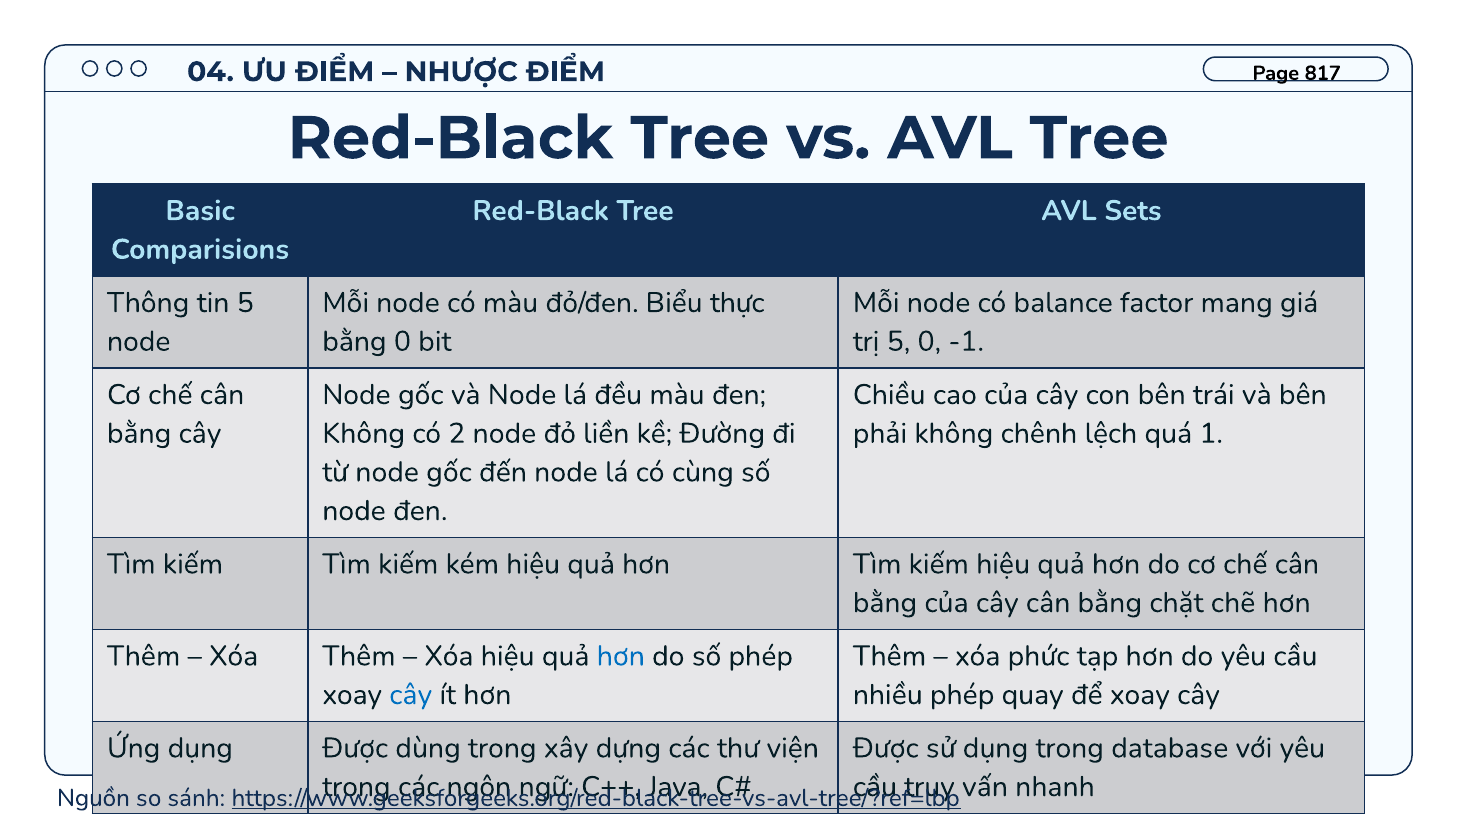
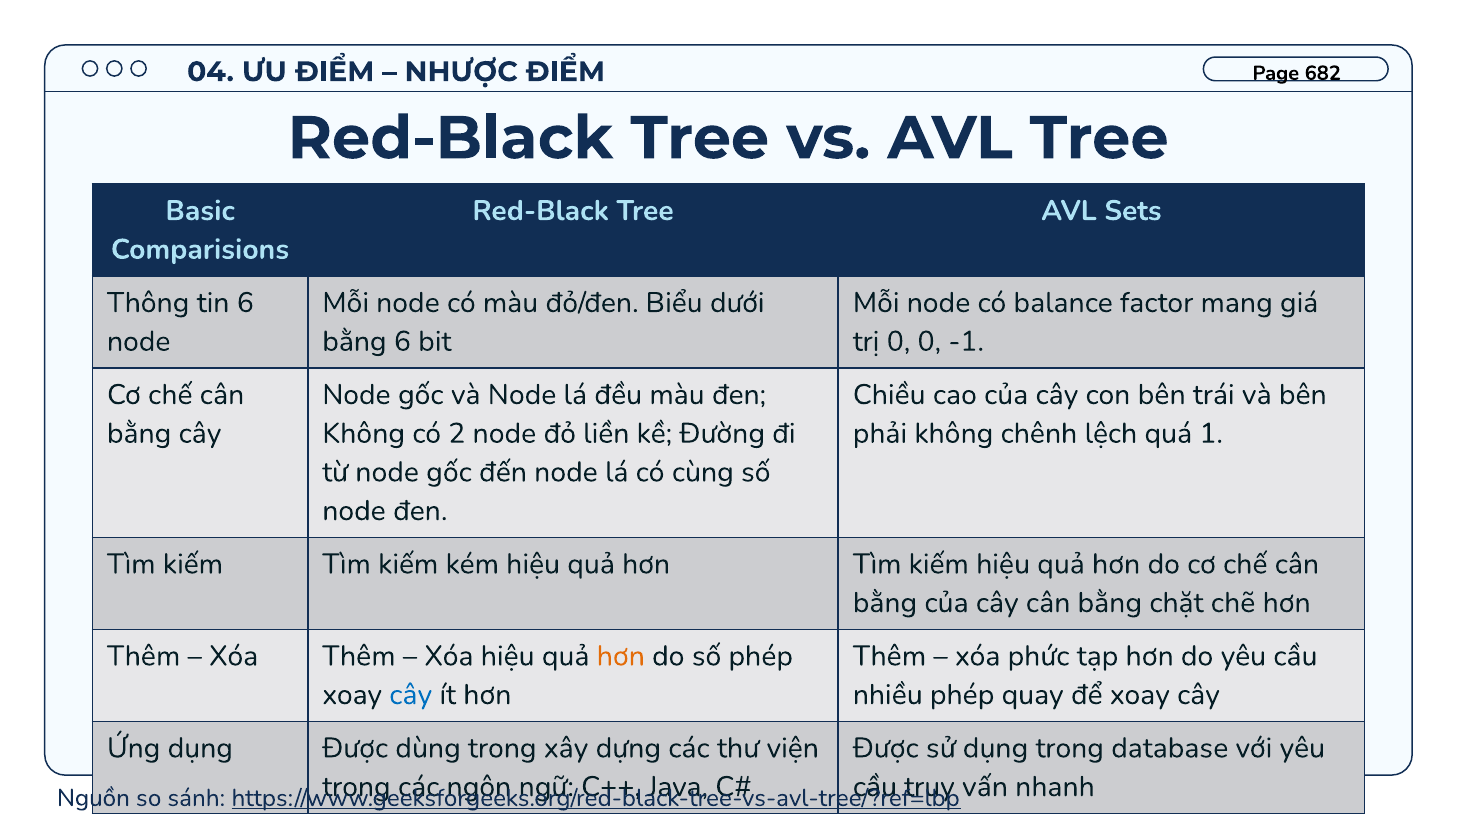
817: 817 -> 682 (1323, 73)
tin 5: 5 -> 6 (245, 303)
thực: thực -> dưới (737, 303)
bằng 0: 0 -> 6 (402, 341)
trị 5: 5 -> 0 (899, 341)
hơn colour: blue -> orange (621, 656)
